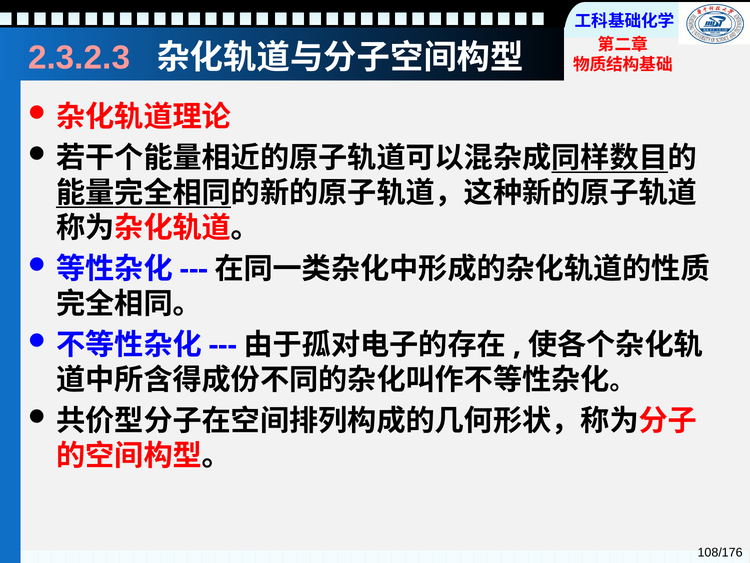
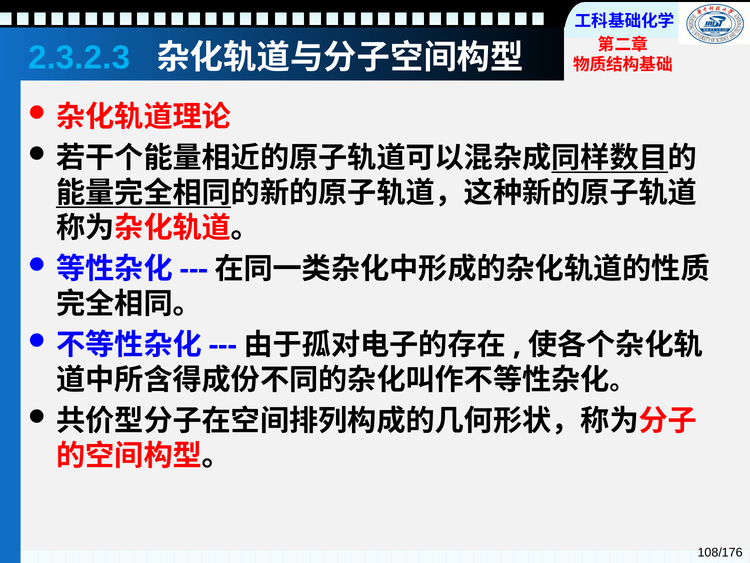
2.3.2.3 colour: pink -> light blue (79, 58)
